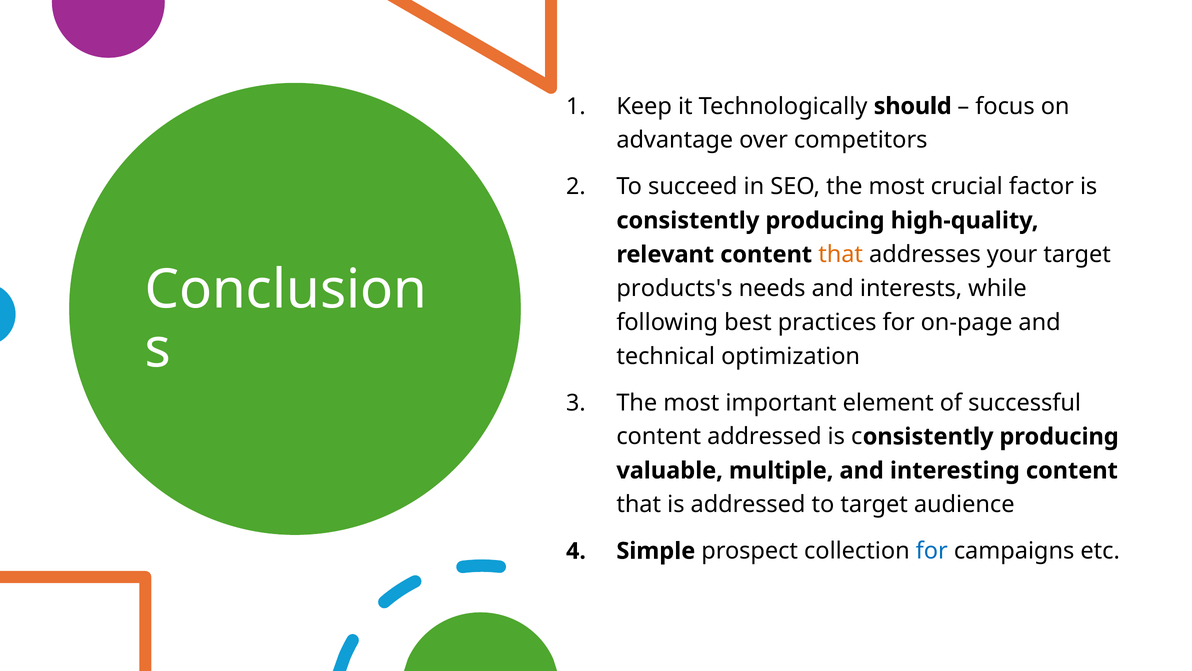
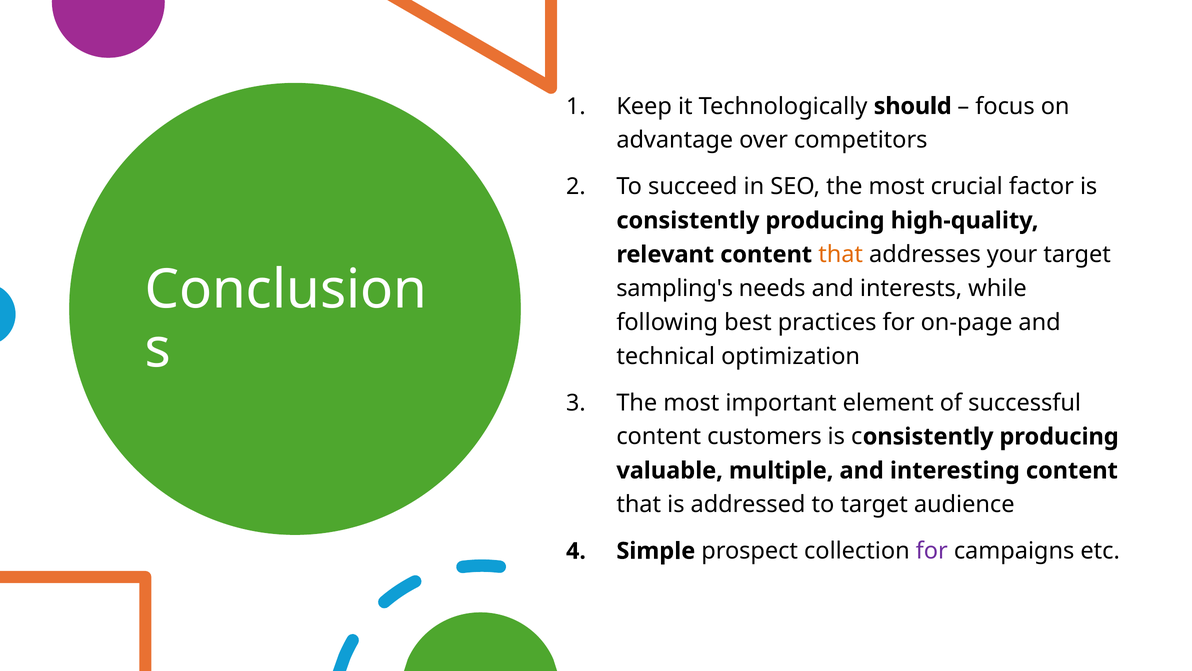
products's: products's -> sampling's (675, 288)
content addressed: addressed -> customers (764, 436)
for colour: blue -> purple (932, 551)
